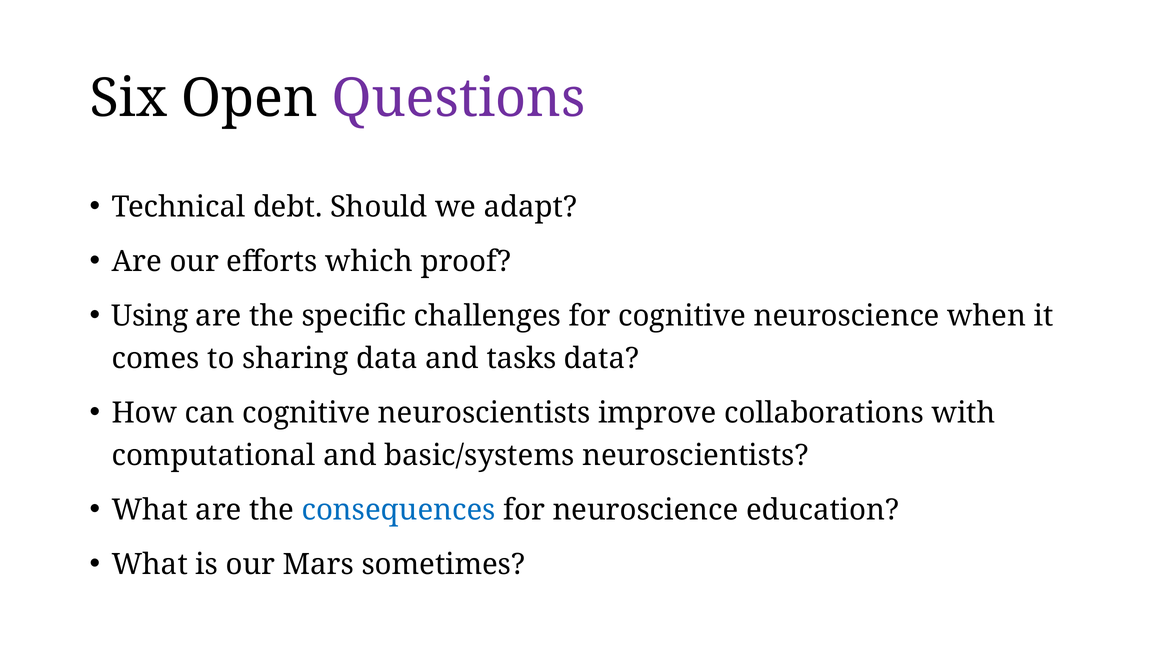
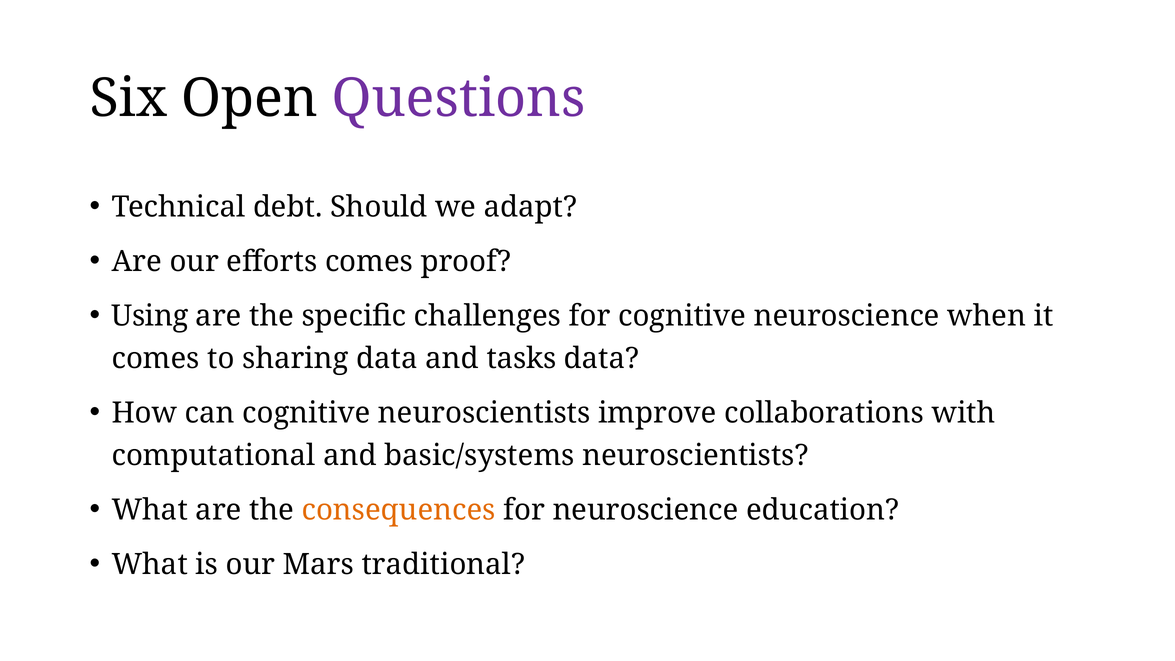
efforts which: which -> comes (369, 262)
consequences colour: blue -> orange (399, 510)
sometimes: sometimes -> traditional (443, 564)
